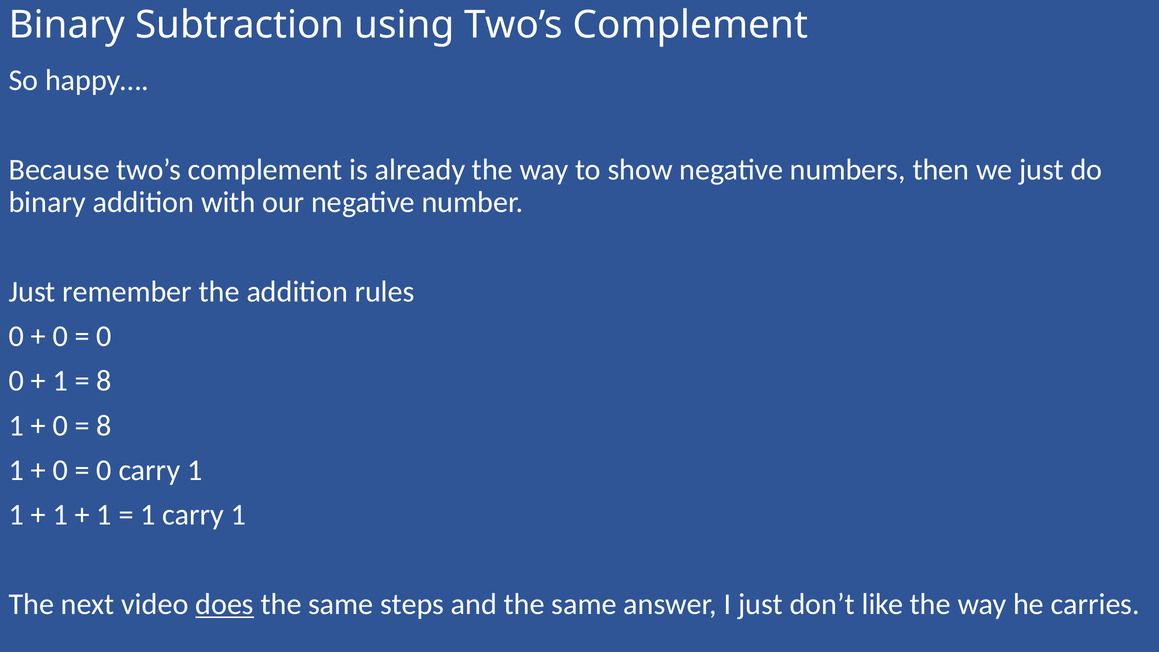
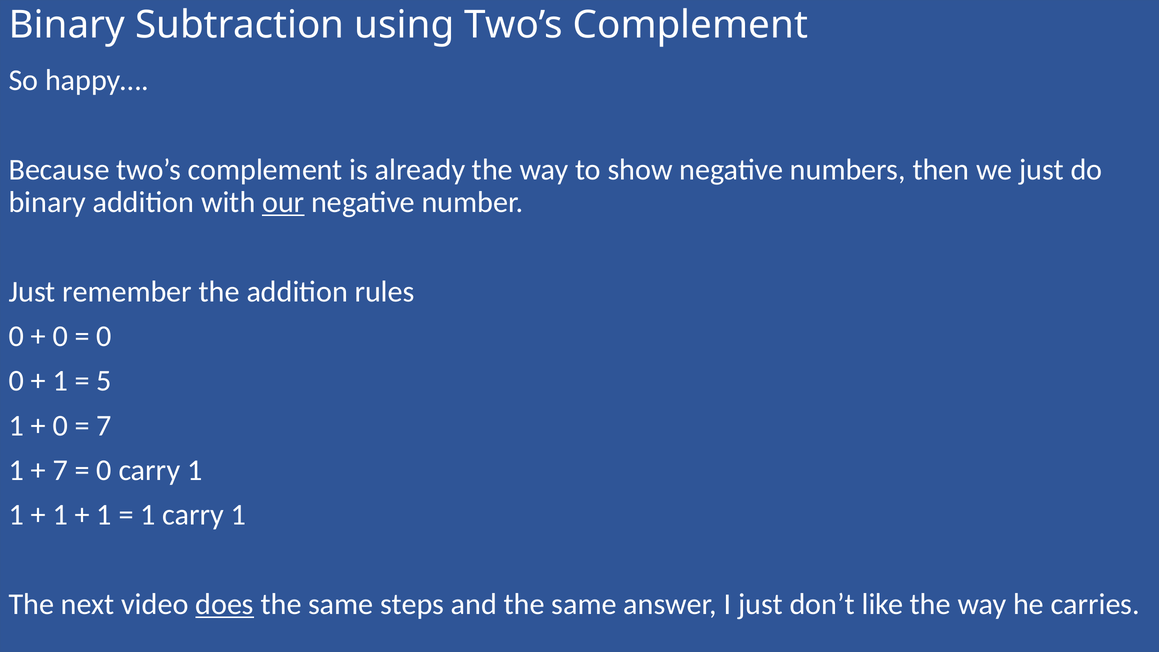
our underline: none -> present (283, 202)
8: 8 -> 5 (104, 381)
8: 8 -> 7 (104, 426)
0: 0 -> 7 (60, 470)
